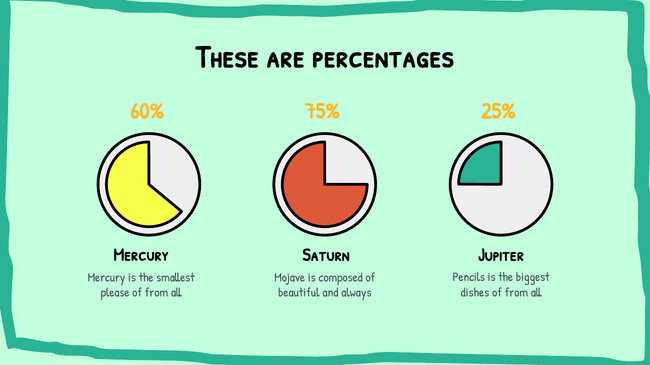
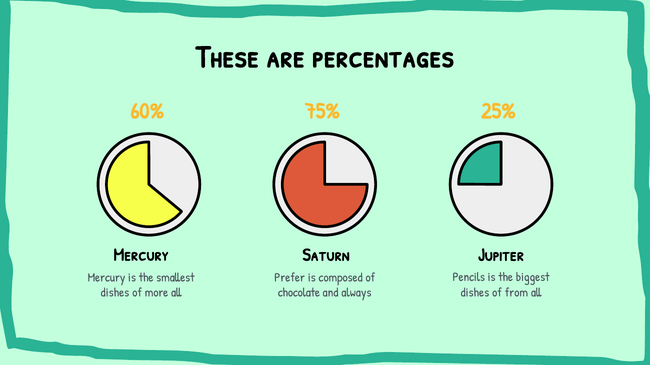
Mojave: Mojave -> Prefer (290, 278)
please: please -> dishes (115, 293)
from: from -> more (157, 293)
beautiful: beautiful -> chocolate (299, 293)
